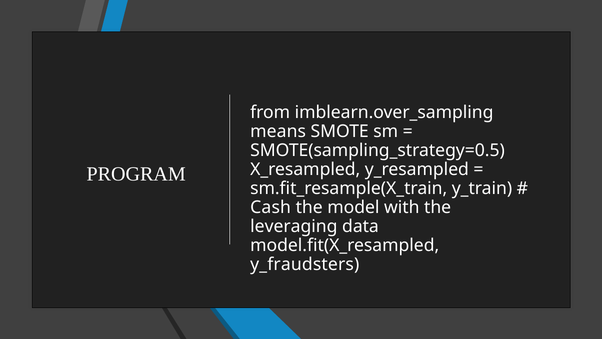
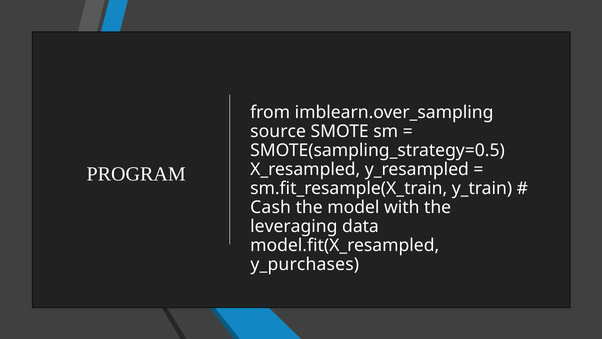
means: means -> source (278, 131)
y_fraudsters: y_fraudsters -> y_purchases (305, 264)
